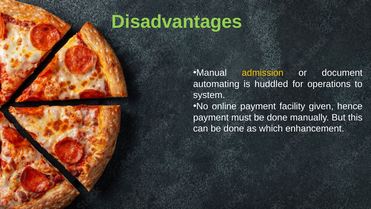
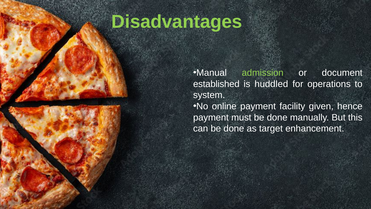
admission colour: yellow -> light green (263, 73)
automating: automating -> established (216, 84)
which: which -> target (271, 128)
